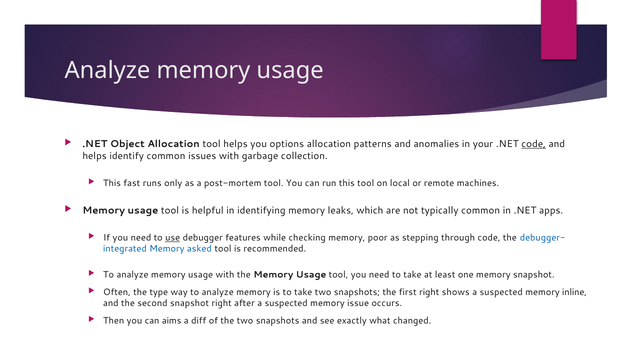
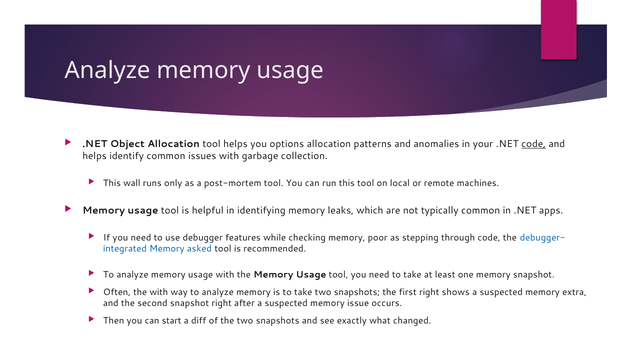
fast: fast -> wall (132, 183)
use underline: present -> none (173, 237)
the type: type -> with (159, 292)
inline: inline -> extra (574, 292)
aims: aims -> start (172, 320)
